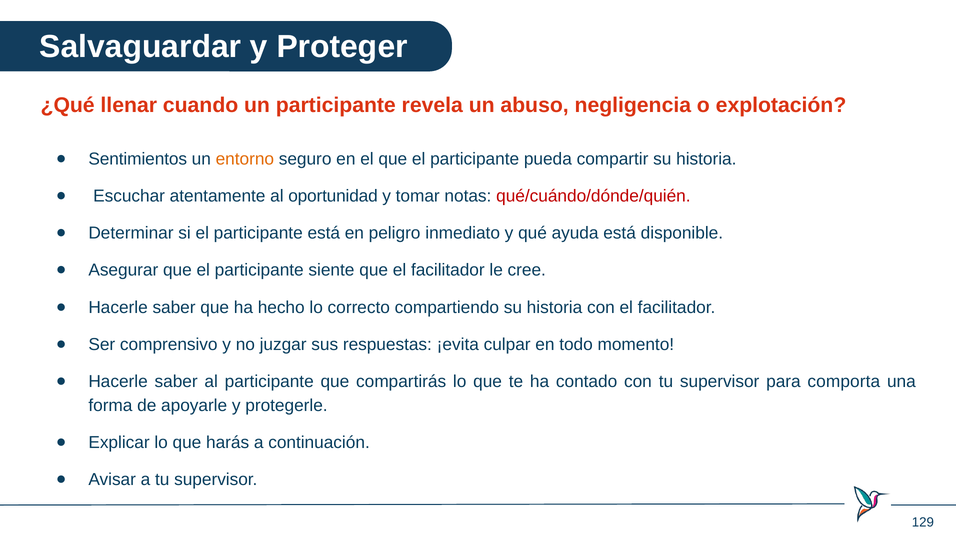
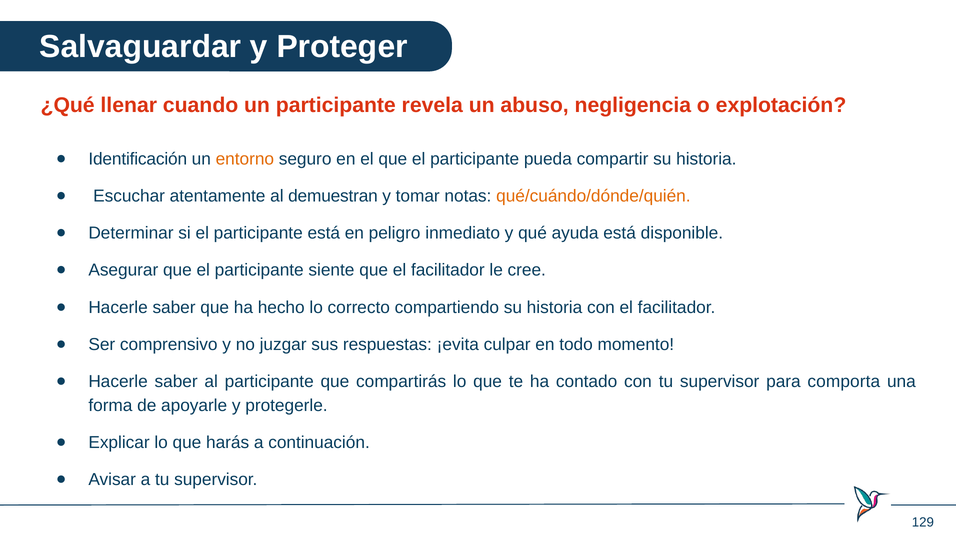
Sentimientos: Sentimientos -> Identificación (138, 159)
oportunidad: oportunidad -> demuestran (333, 196)
qué/cuándo/dónde/quién colour: red -> orange (593, 196)
